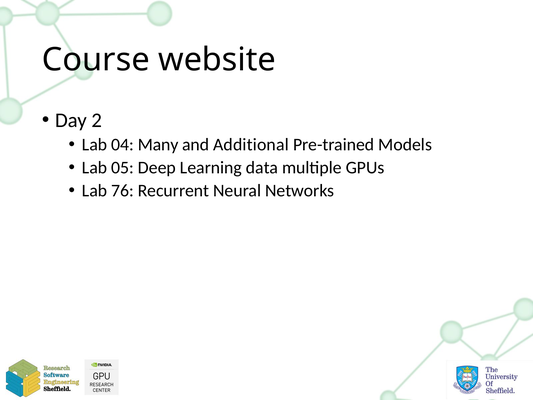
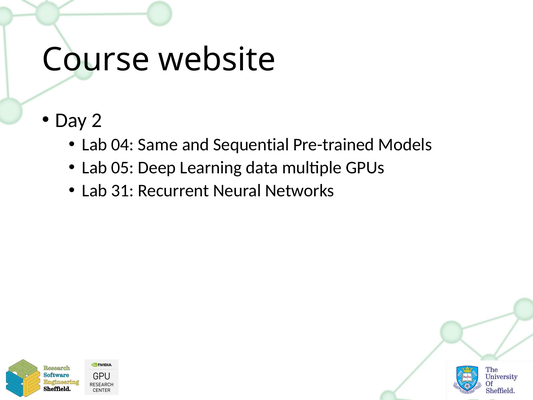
Many: Many -> Same (158, 145)
Additional: Additional -> Sequential (251, 145)
76: 76 -> 31 (123, 190)
